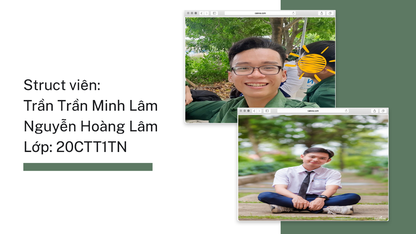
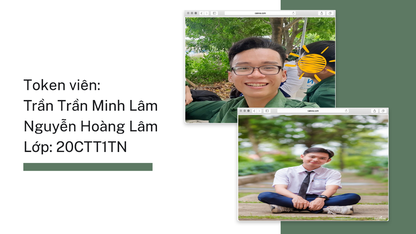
Struct: Struct -> Token (45, 85)
